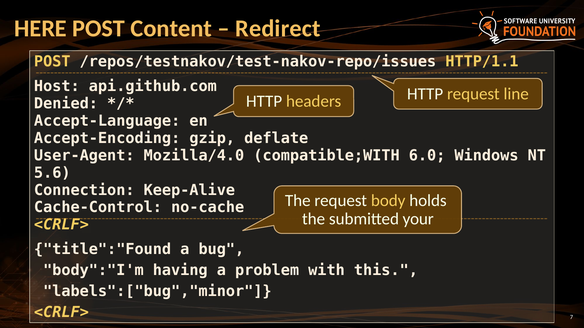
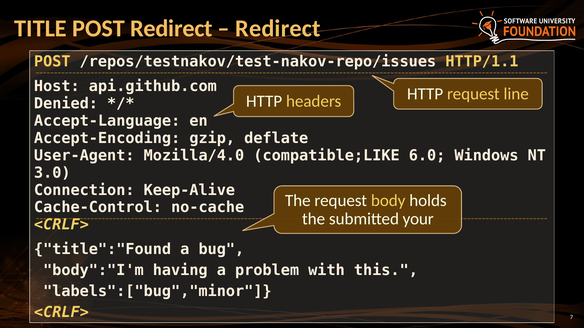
HERE: HERE -> TITLE (41, 28)
POST Content: Content -> Redirect (171, 28)
compatible;WITH: compatible;WITH -> compatible;LIKE (327, 156)
5.6: 5.6 -> 3.0 (52, 173)
